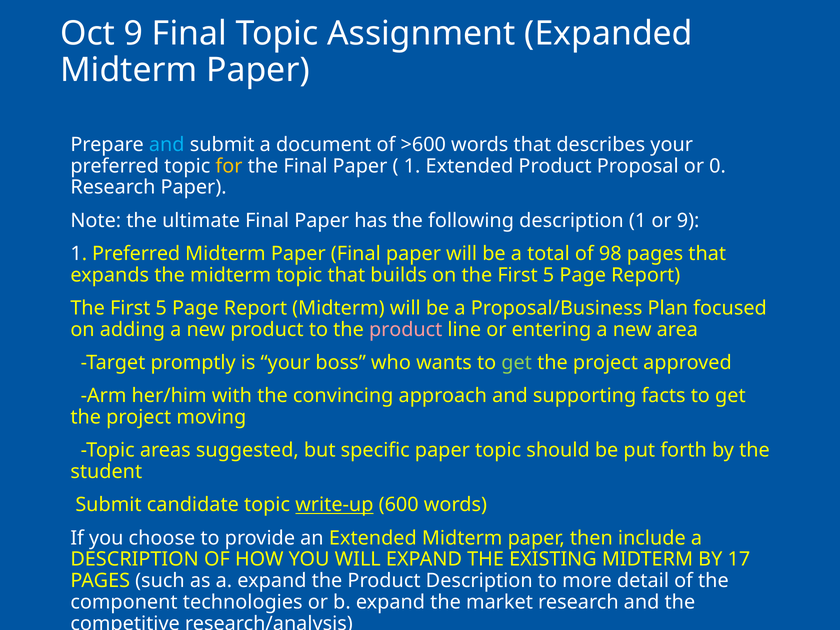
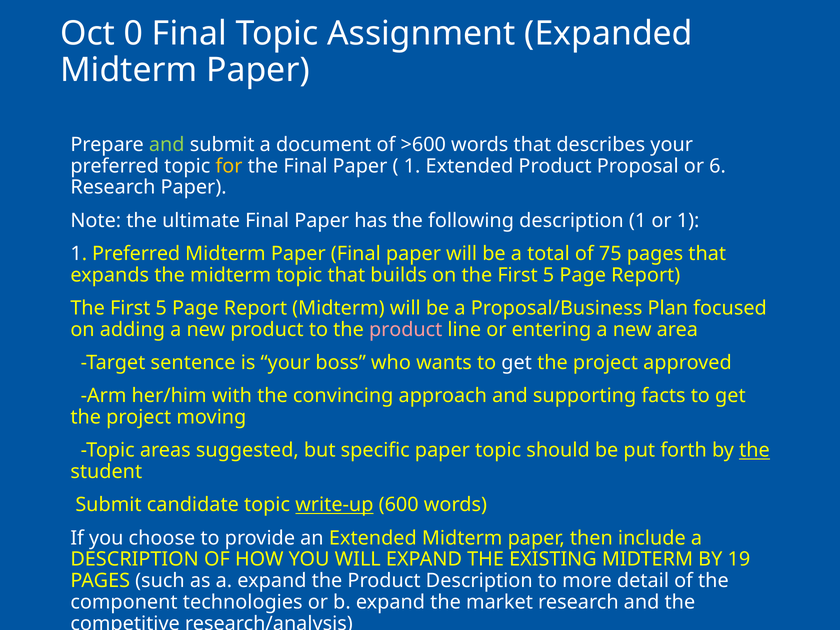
Oct 9: 9 -> 0 (134, 34)
and colour: light blue -> light green (167, 145)
0: 0 -> 6 (718, 166)
or 9: 9 -> 1 (688, 221)
98: 98 -> 75 (610, 254)
promptly: promptly -> sentence (193, 363)
get colour: light green -> white (517, 363)
the underline: none -> present (754, 450)
17: 17 -> 19 (739, 559)
